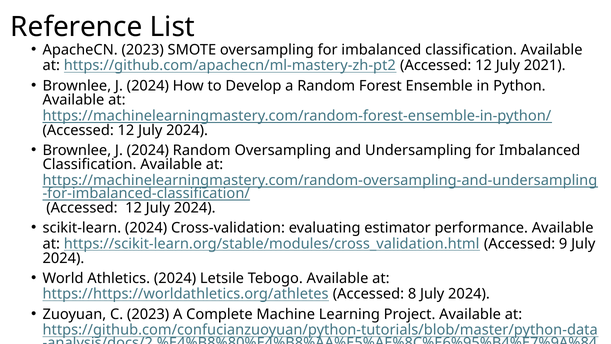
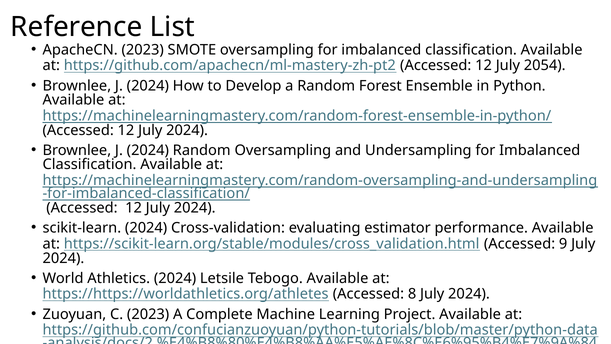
2021: 2021 -> 2054 (545, 65)
